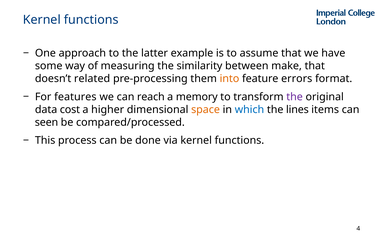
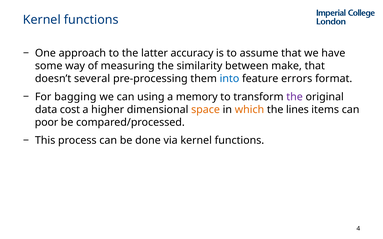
example: example -> accuracy (192, 53)
related: related -> several (92, 79)
into colour: orange -> blue (229, 79)
features: features -> bagging (75, 97)
reach: reach -> using (151, 97)
which colour: blue -> orange (249, 110)
seen: seen -> poor (47, 122)
